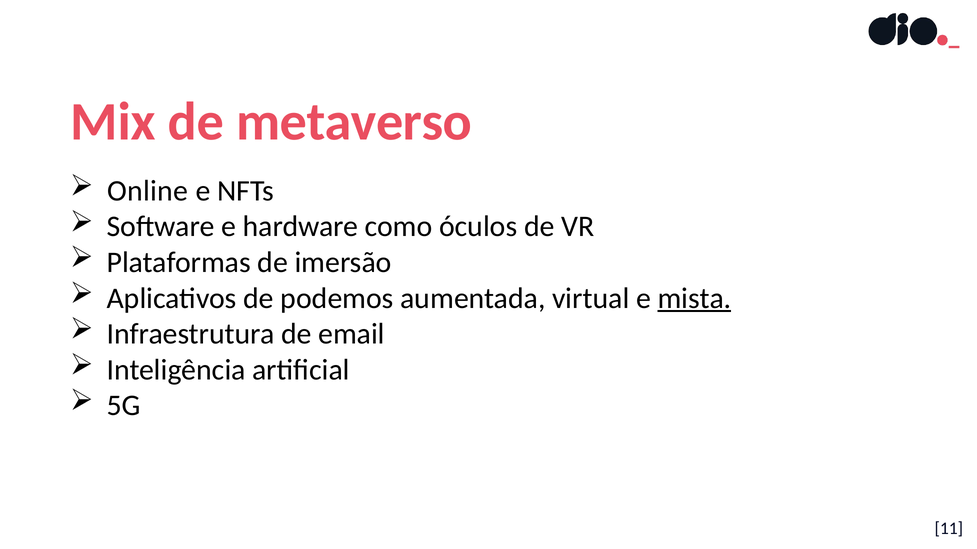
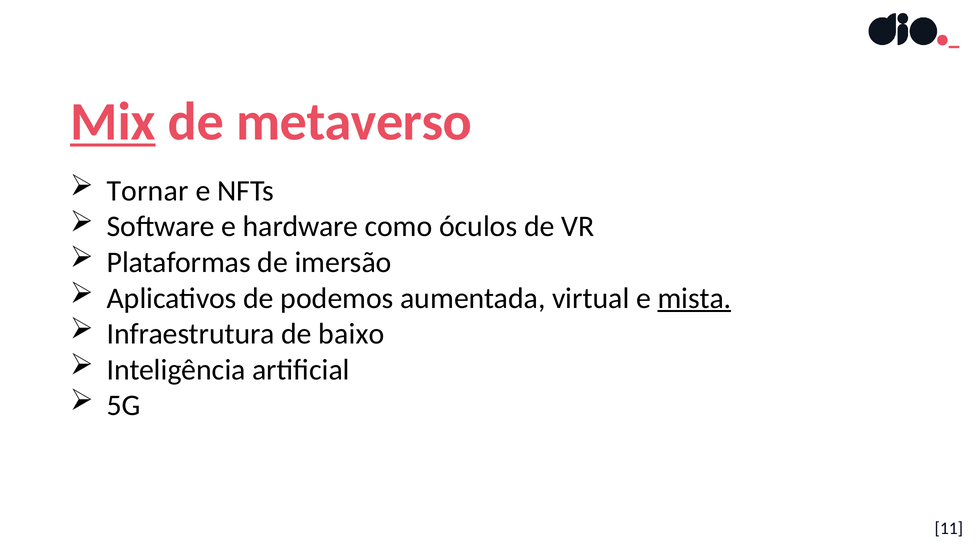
Mix underline: none -> present (113, 122)
Online: Online -> Tornar (148, 191)
email: email -> baixo (351, 334)
